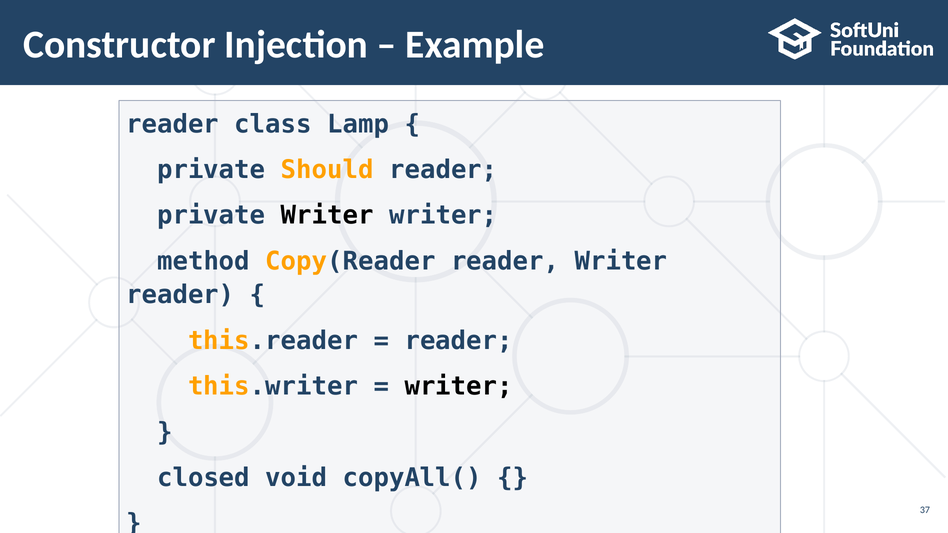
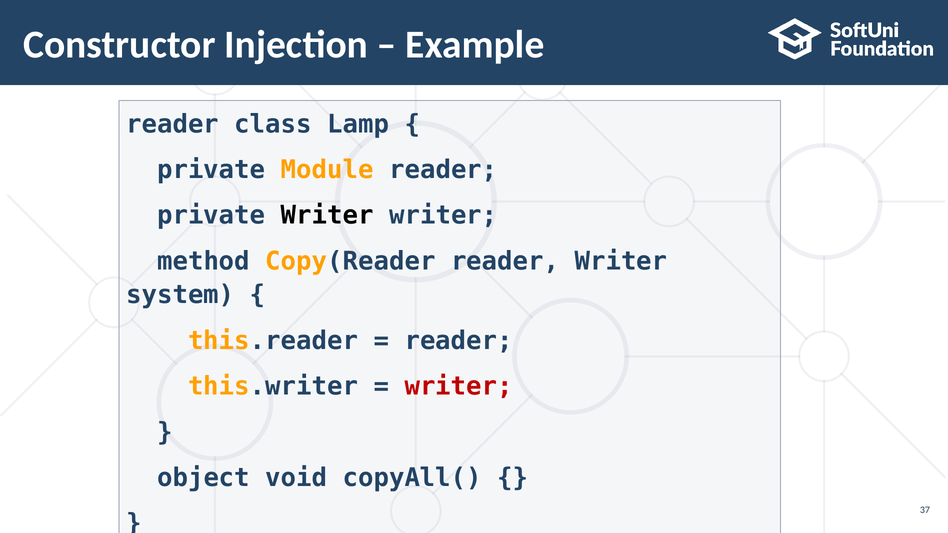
Should: Should -> Module (327, 170)
reader: reader -> system (180, 295)
writer colour: black -> red (459, 387)
closed: closed -> object (204, 478)
